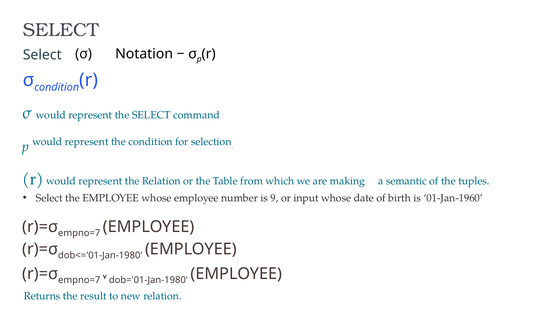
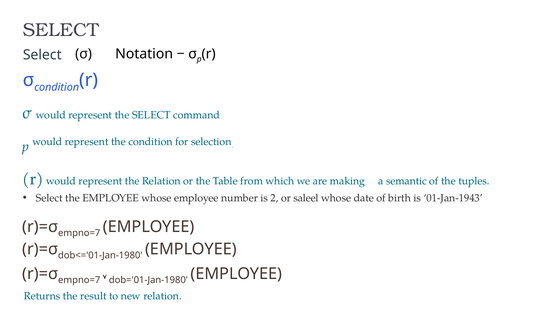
9: 9 -> 2 (275, 198)
input: input -> saleel (306, 198)
01-Jan-1960: 01-Jan-1960 -> 01-Jan-1943 (453, 198)
